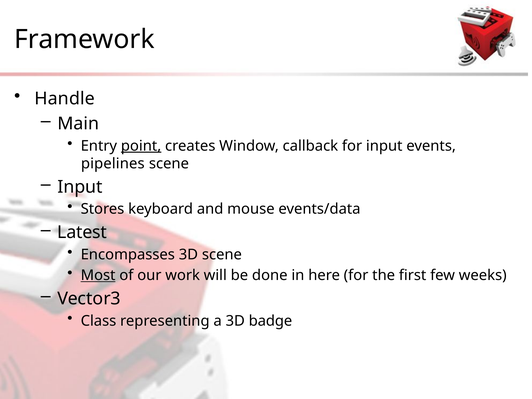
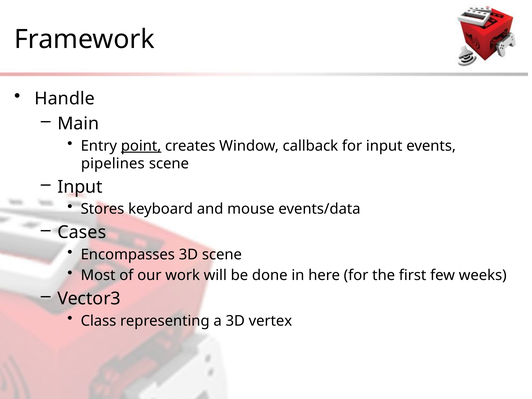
Latest: Latest -> Cases (82, 232)
Most underline: present -> none (98, 275)
badge: badge -> vertex (270, 321)
